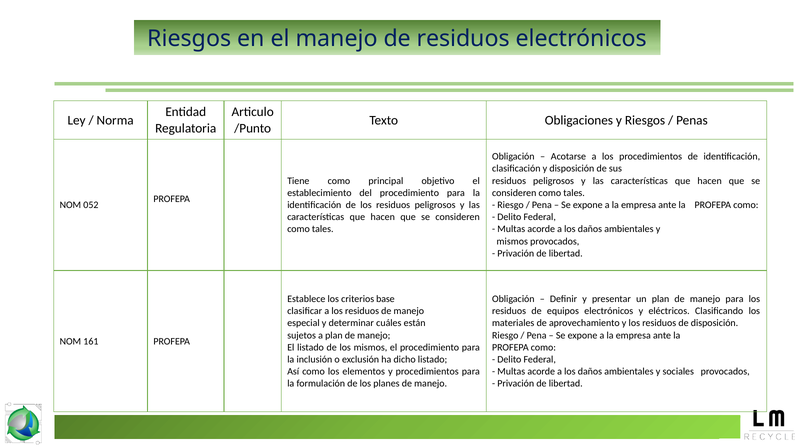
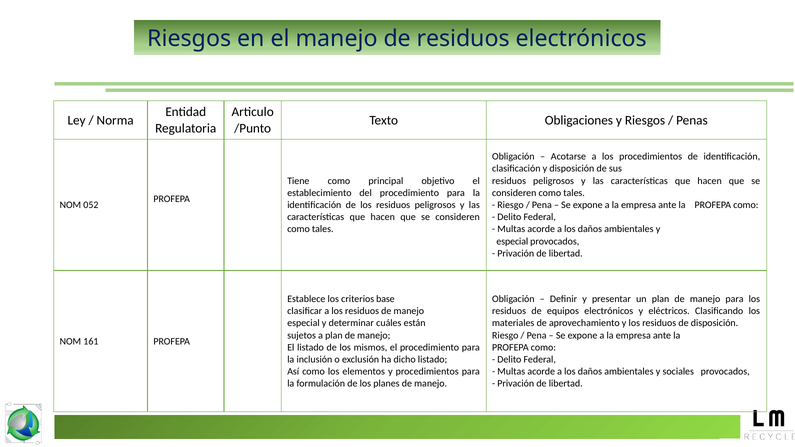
mismos: mismos -> especial (512, 241)
